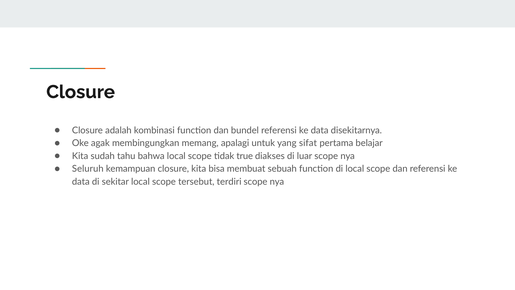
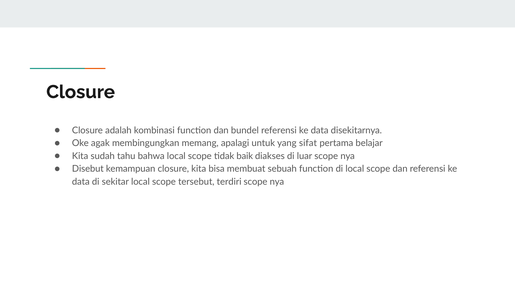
true: true -> baik (245, 156)
Seluruh: Seluruh -> Disebut (88, 169)
